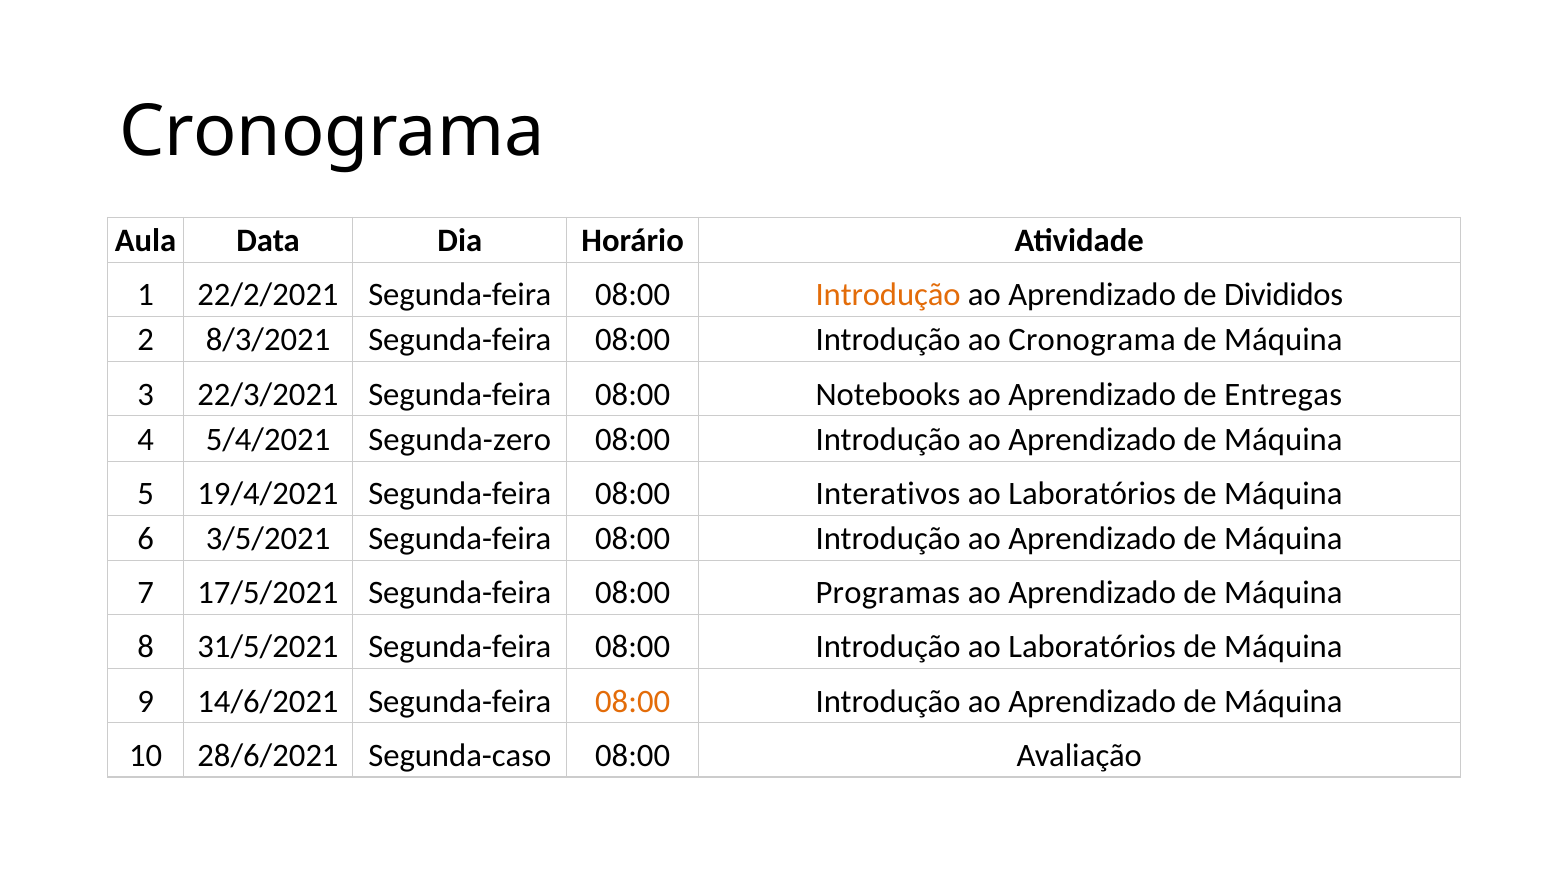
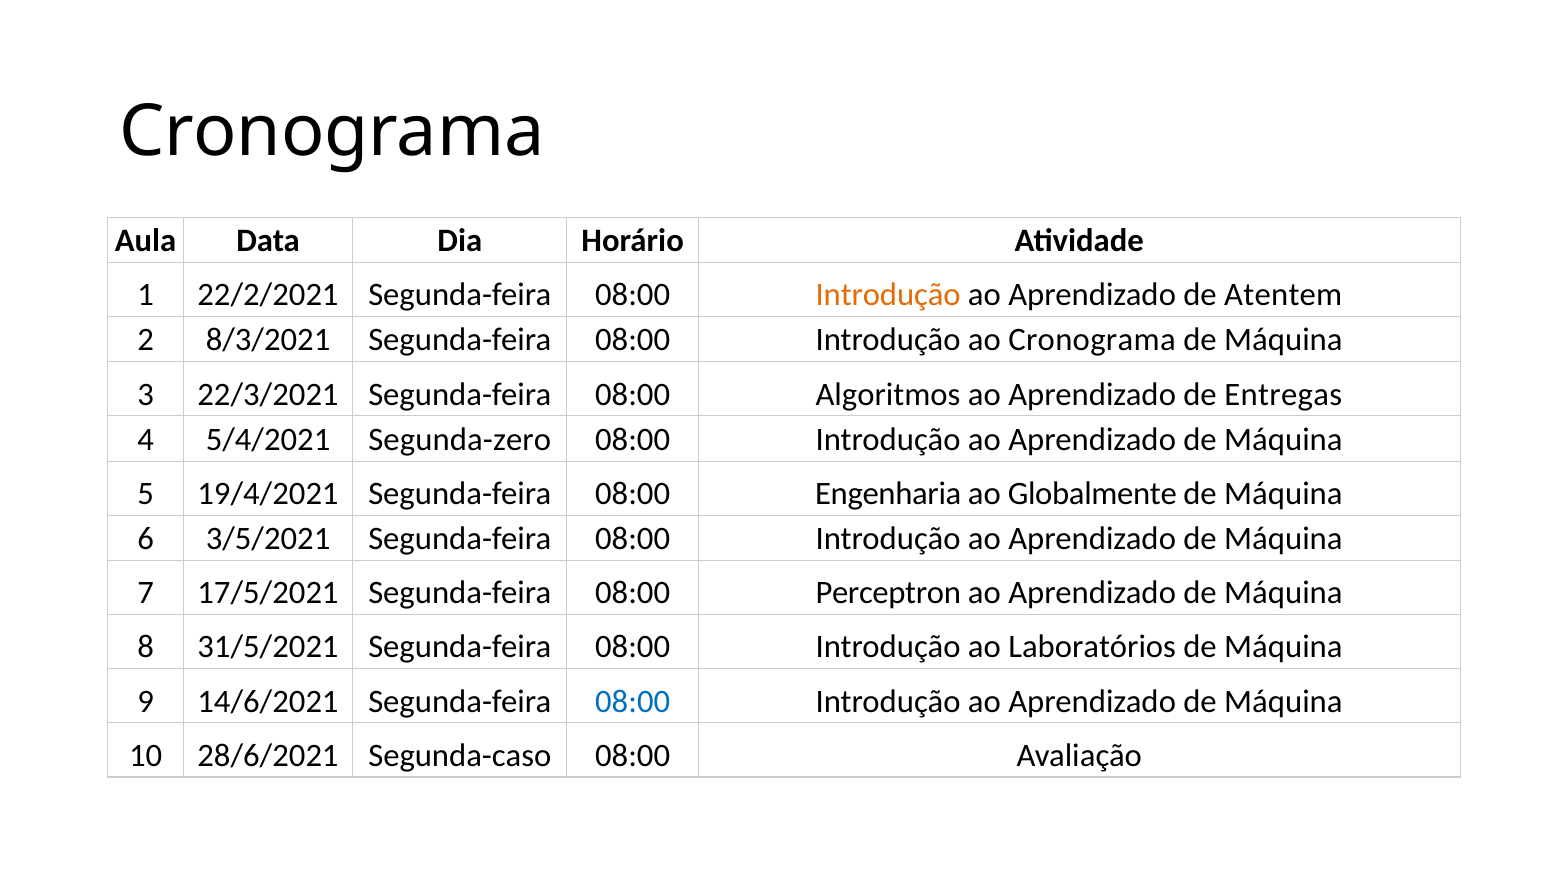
Divididos: Divididos -> Atentem (1283, 295)
Notebooks: Notebooks -> Algoritmos (888, 394)
Interativos: Interativos -> Engenharia (888, 494)
Laboratórios: Laboratórios -> Globalmente (1092, 494)
Programas: Programas -> Perceptron (888, 593)
08:00 colour: orange -> blue (633, 701)
